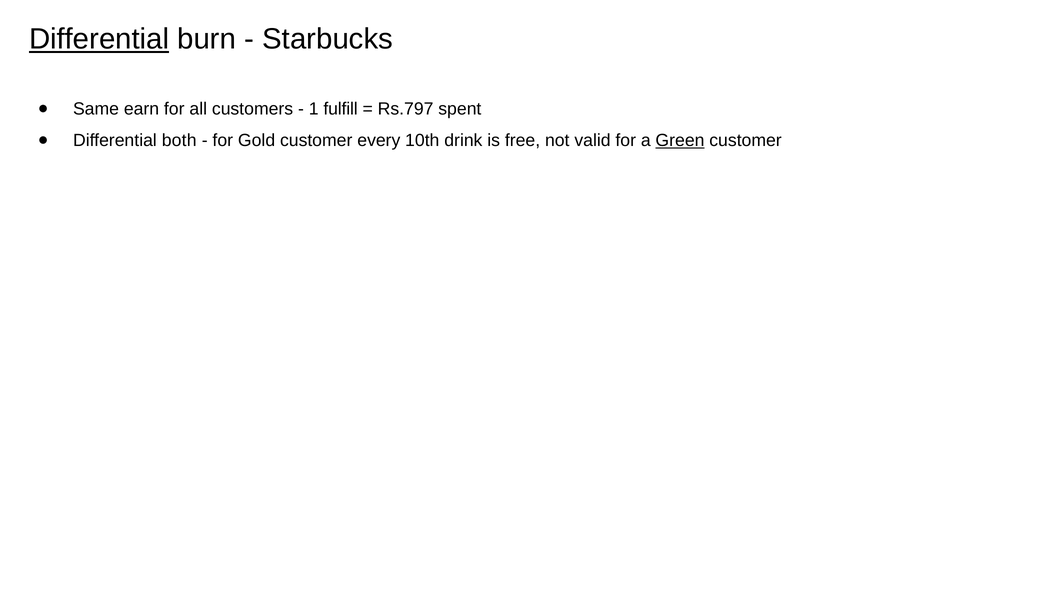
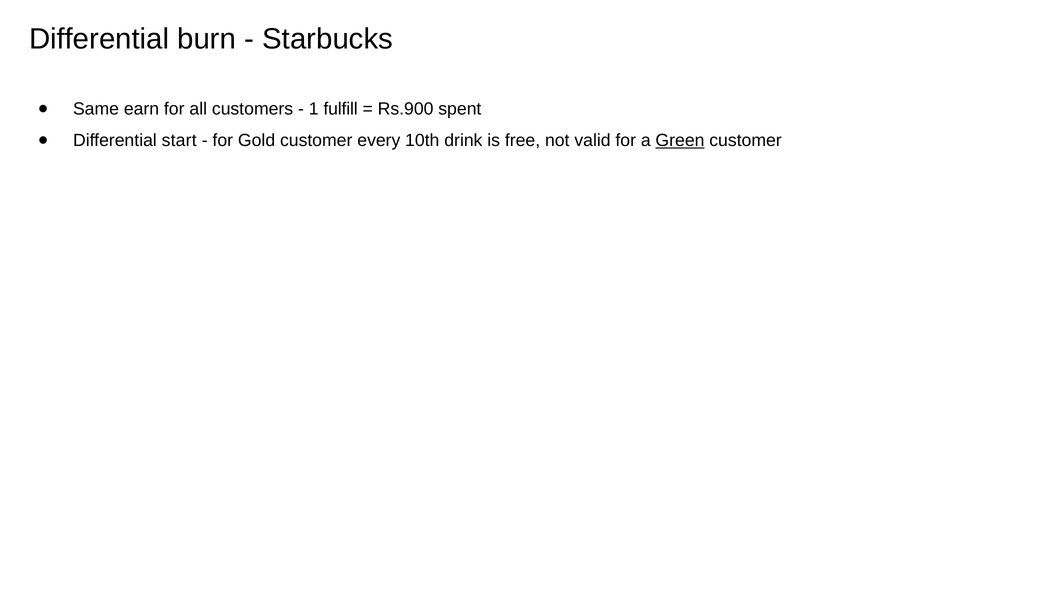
Differential underline: present -> none (99, 39)
Rs.797: Rs.797 -> Rs.900 (406, 109)
both: both -> start (179, 141)
